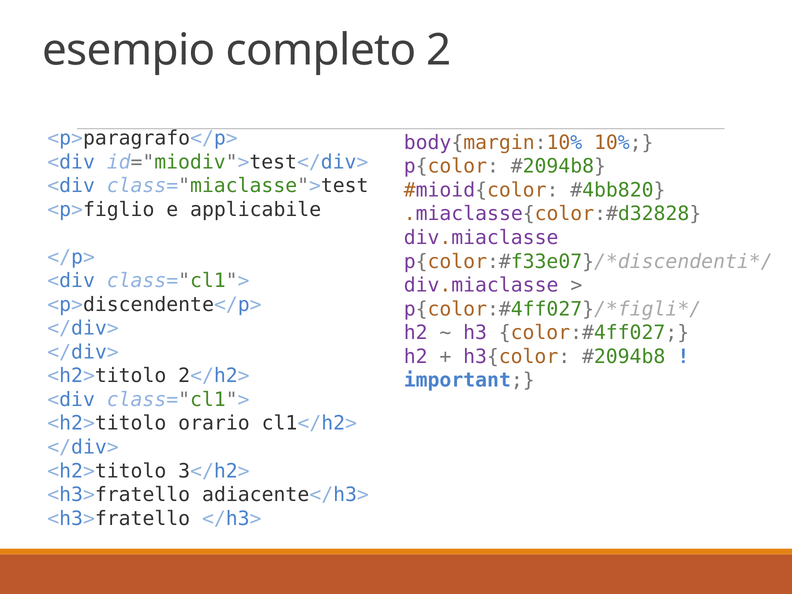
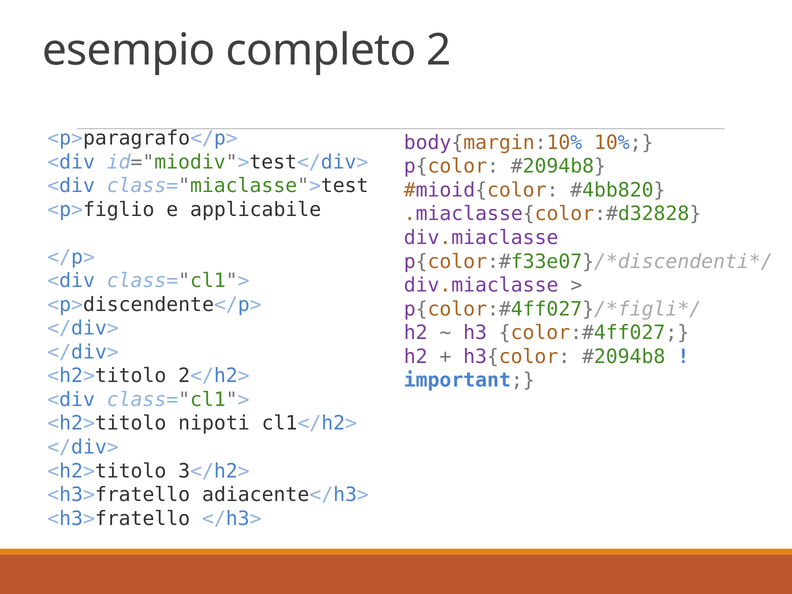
orario: orario -> nipoti (214, 423)
